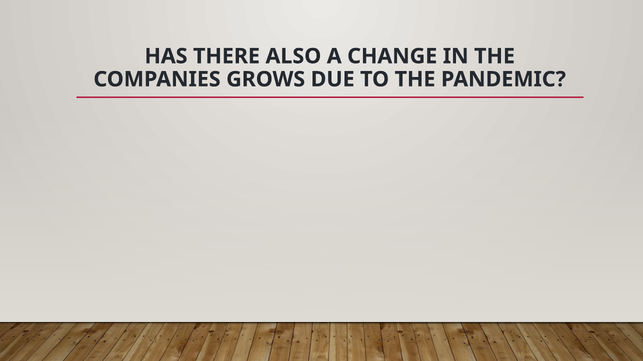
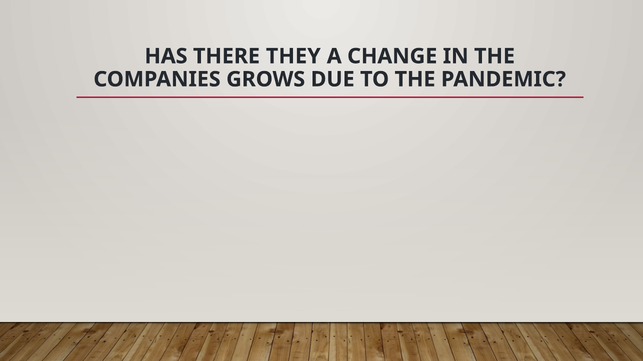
ALSO: ALSO -> THEY (293, 56)
